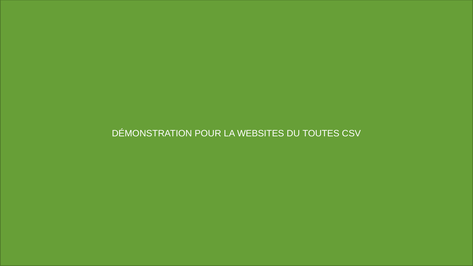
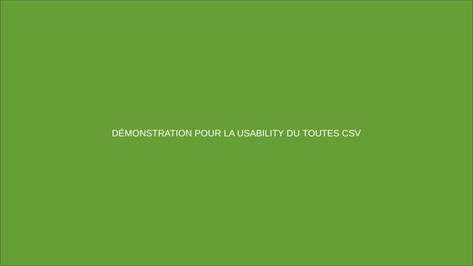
WEBSITES: WEBSITES -> USABILITY (261, 133)
